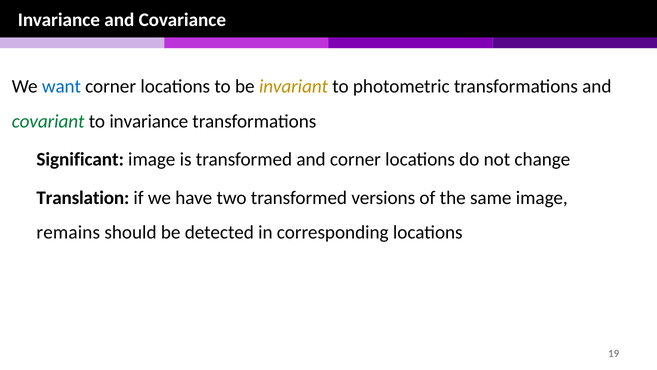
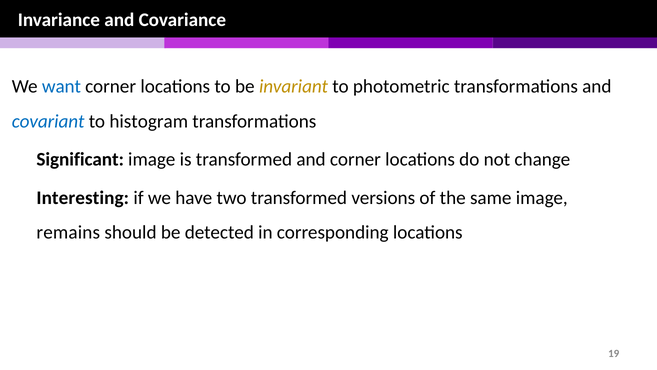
covariant colour: green -> blue (48, 121)
to invariance: invariance -> histogram (149, 121)
Translation: Translation -> Interesting (83, 198)
